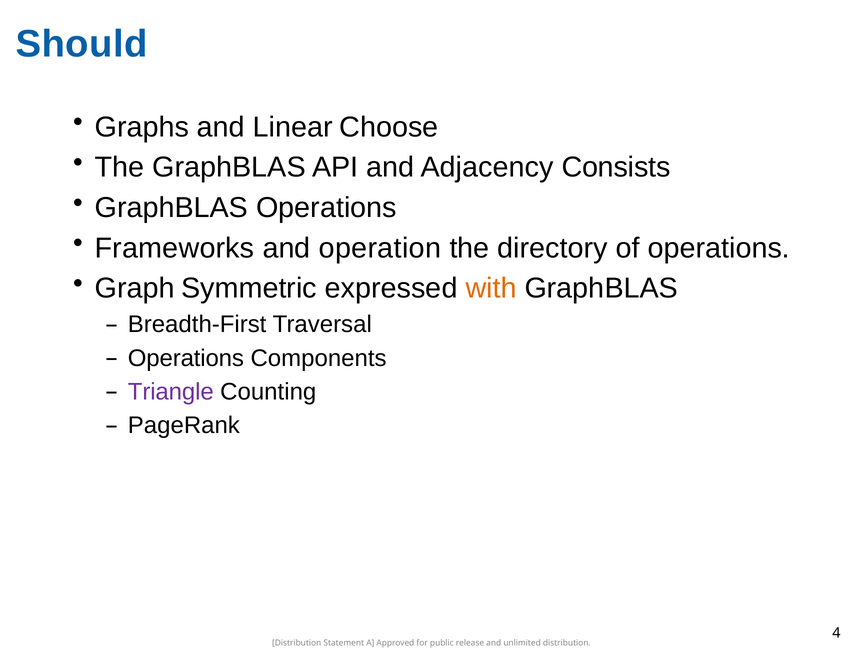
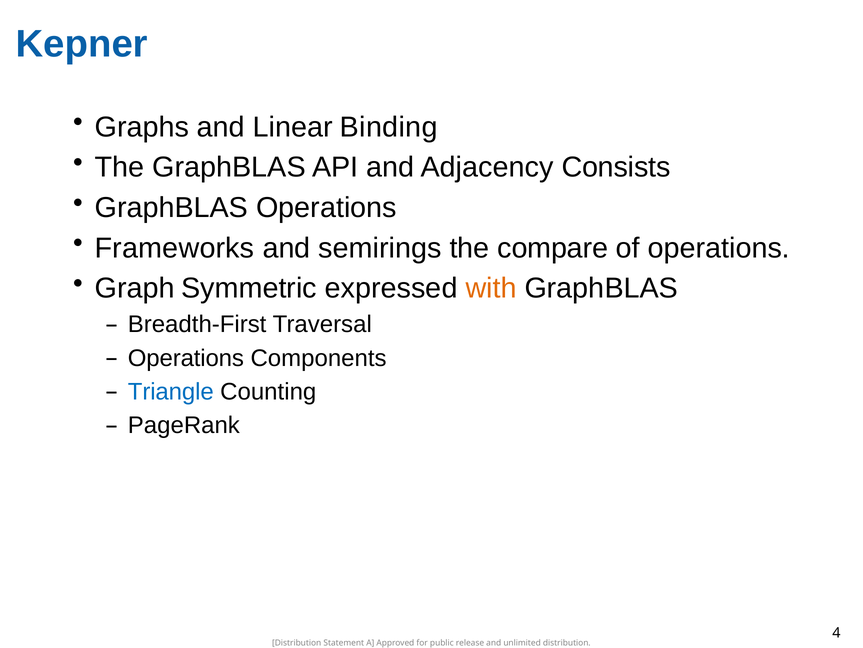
Should: Should -> Kepner (82, 44)
Choose: Choose -> Binding (389, 127)
operation: operation -> semirings (380, 248)
directory: directory -> compare (553, 248)
Triangle colour: purple -> blue (171, 391)
